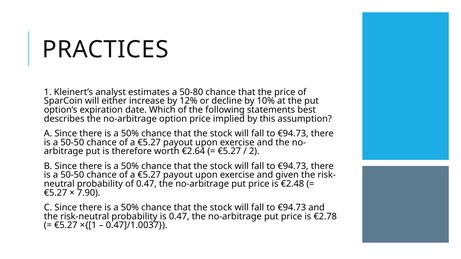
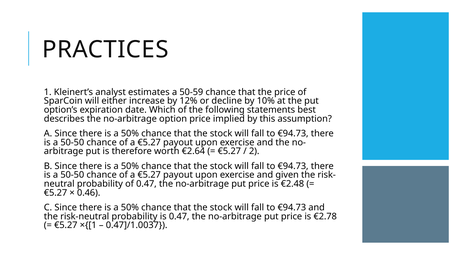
50-80: 50-80 -> 50-59 (191, 92)
7.90: 7.90 -> 0.46 (89, 193)
